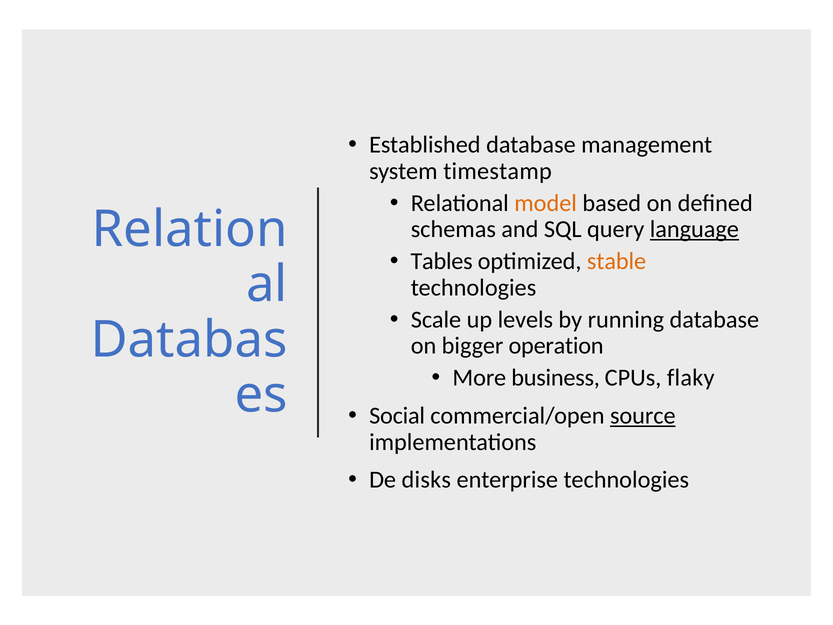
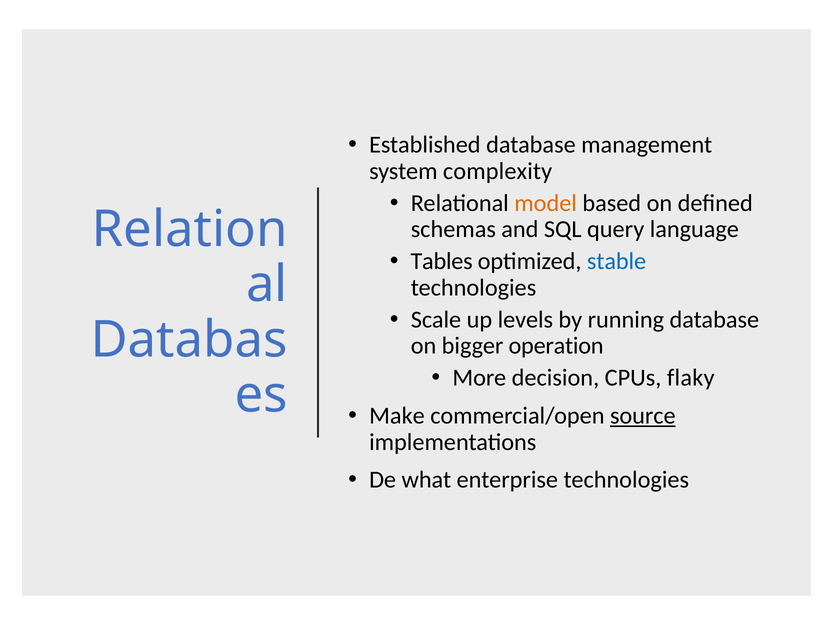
timestamp: timestamp -> complexity (498, 171)
language underline: present -> none (694, 229)
stable colour: orange -> blue (617, 261)
business: business -> decision (555, 378)
Social: Social -> Make (397, 416)
disks: disks -> what (426, 480)
